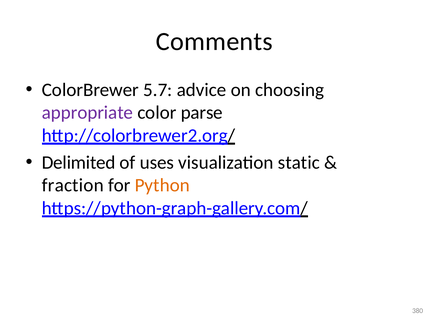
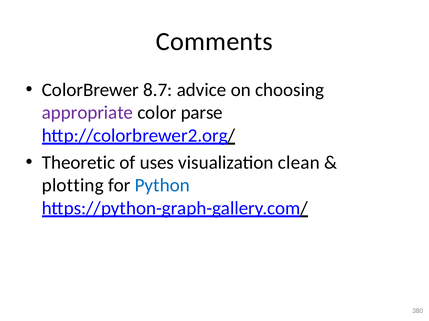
5.7: 5.7 -> 8.7 (158, 90)
Delimited: Delimited -> Theoretic (79, 163)
static: static -> clean (299, 163)
fraction: fraction -> plotting (73, 186)
Python colour: orange -> blue (162, 186)
